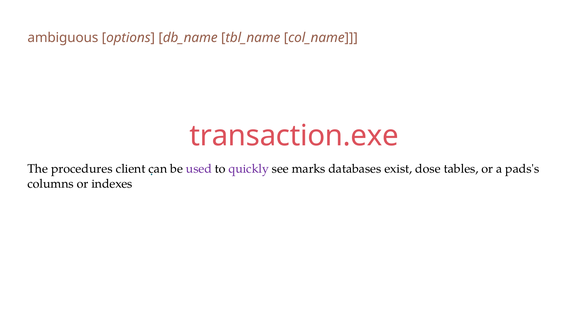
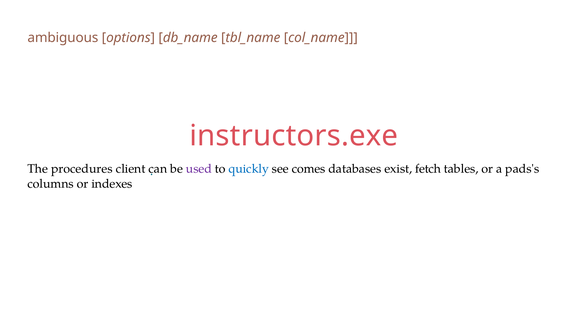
transaction.exe: transaction.exe -> instructors.exe (294, 136)
quickly colour: purple -> blue (249, 169)
marks: marks -> comes (309, 169)
dose: dose -> fetch (428, 169)
